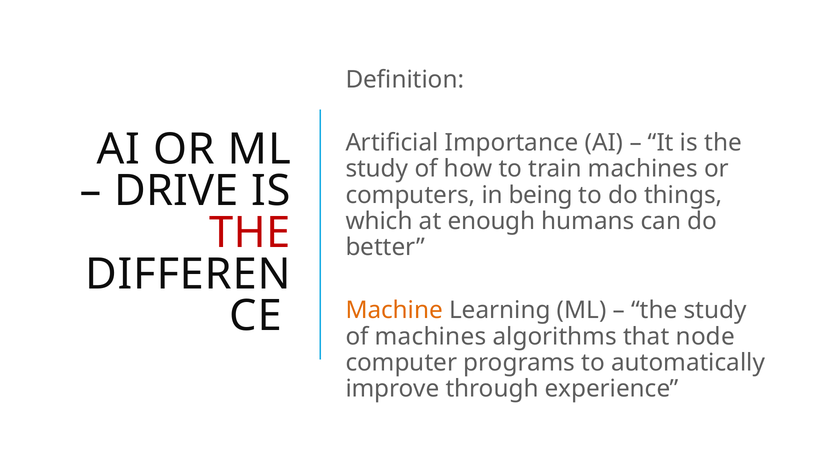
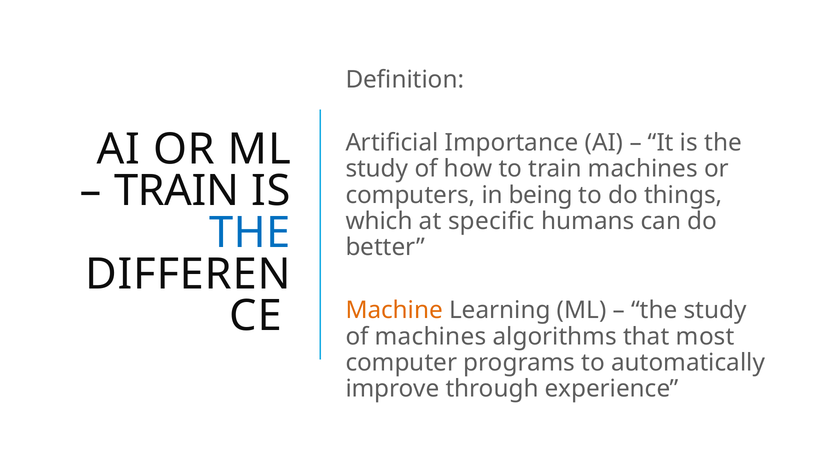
DRIVE: DRIVE -> TRAIN (177, 191)
enough: enough -> specific (491, 222)
THE colour: red -> blue (250, 233)
node: node -> most (705, 337)
